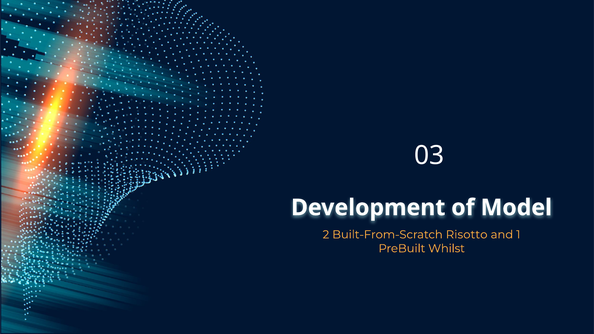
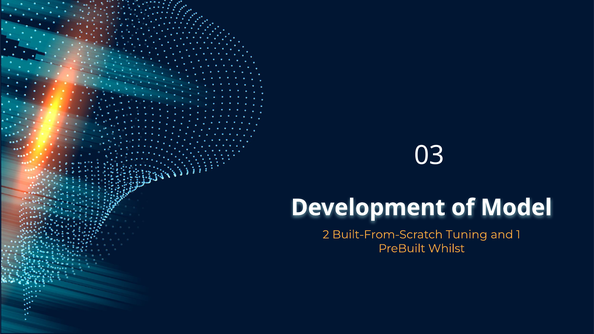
Risotto: Risotto -> Tuning (467, 235)
